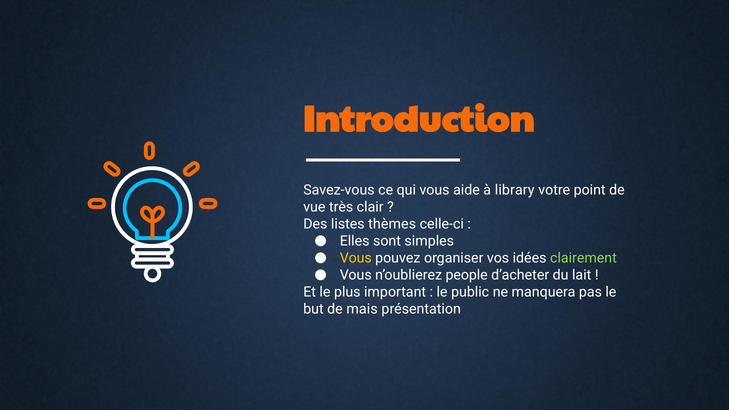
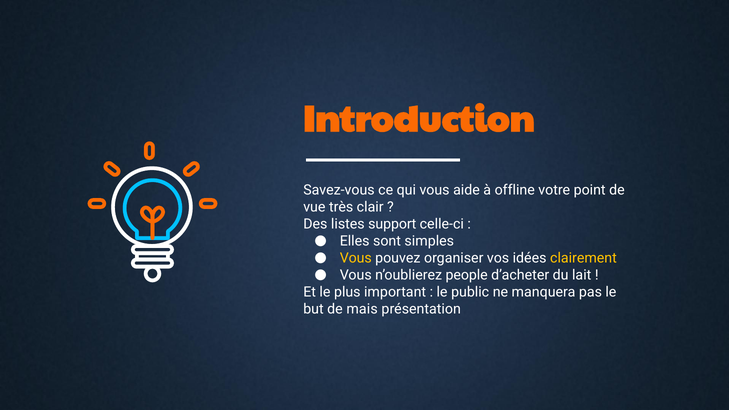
library: library -> offline (515, 190)
thèmes: thèmes -> support (392, 224)
clairement colour: light green -> yellow (583, 258)
